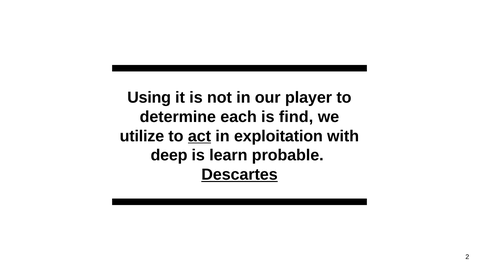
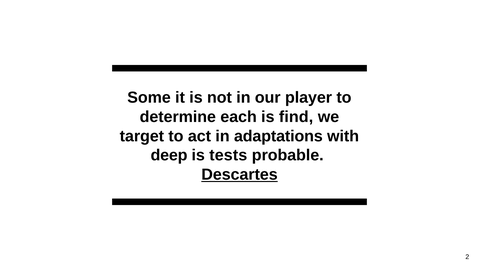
Using: Using -> Some (149, 98)
utilize: utilize -> target (142, 136)
act underline: present -> none (199, 136)
exploitation: exploitation -> adaptations (278, 136)
learn: learn -> tests (228, 155)
